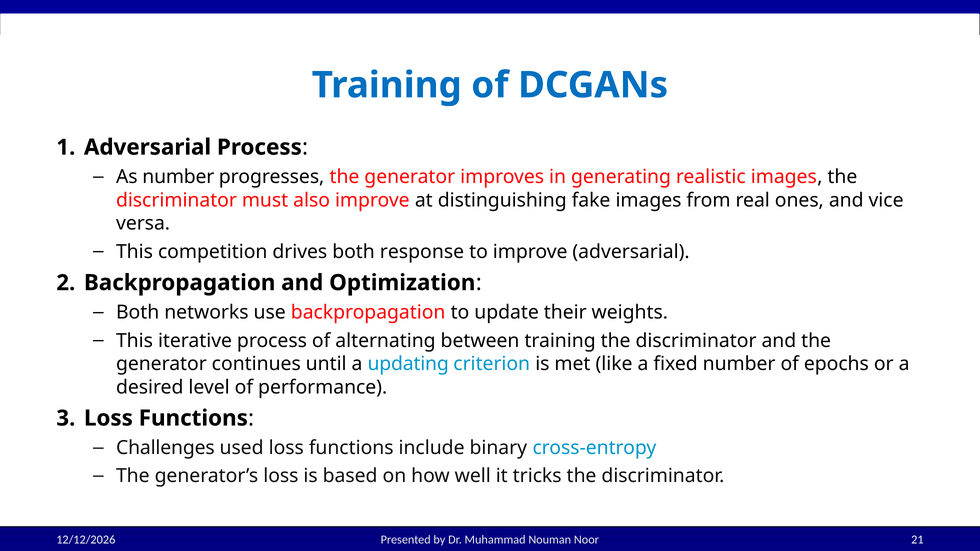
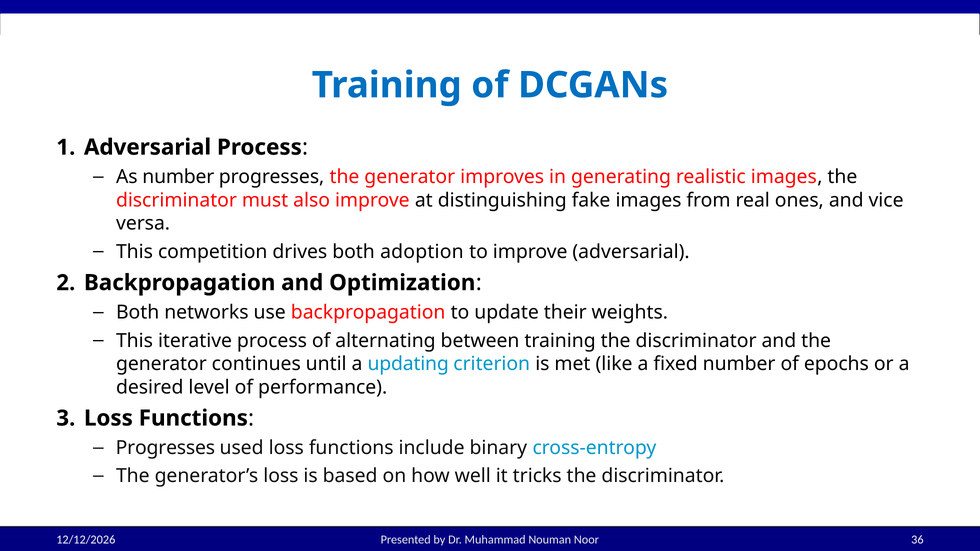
response: response -> adoption (422, 252)
Challenges: Challenges -> Progresses (165, 448)
21: 21 -> 36 (917, 540)
